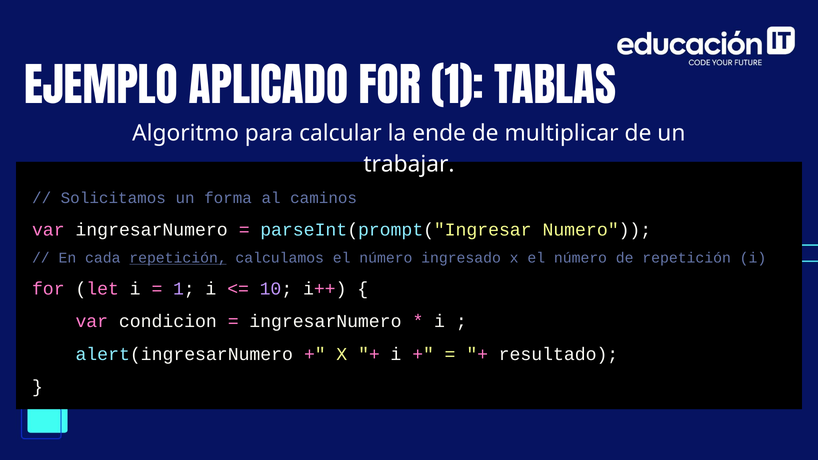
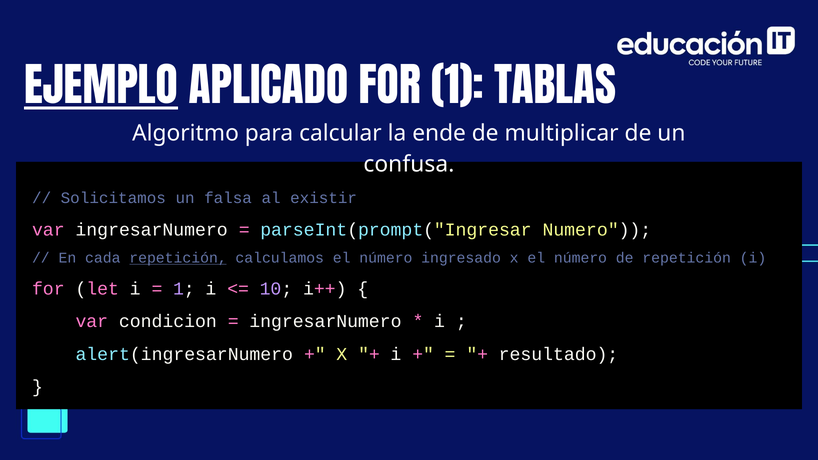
EJEMPLO underline: none -> present (101, 88)
trabajar: trabajar -> confusa (409, 165)
forma: forma -> falsa (228, 198)
caminos: caminos -> existir (324, 198)
